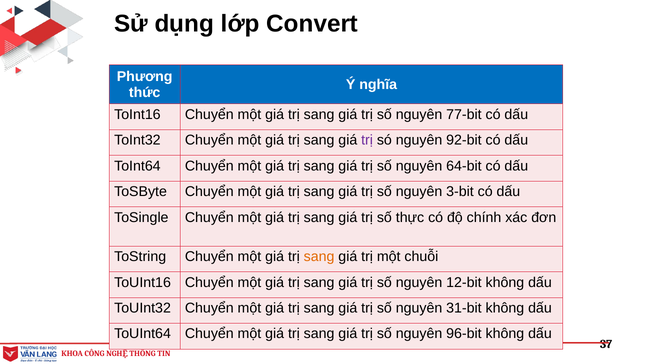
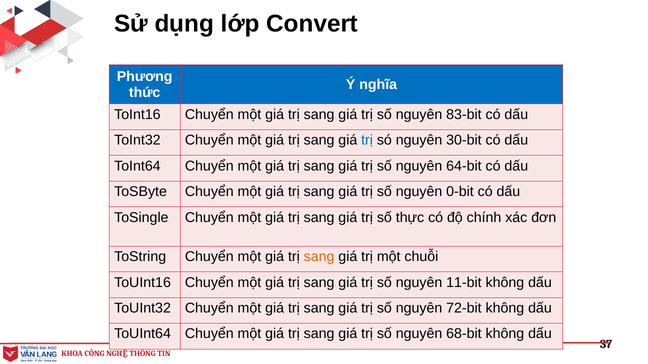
77-bit: 77-bit -> 83-bit (464, 115)
trị colour: purple -> blue (367, 140)
92-bit: 92-bit -> 30-bit (464, 140)
3-bit: 3-bit -> 0-bit (460, 192)
12-bit: 12-bit -> 11-bit (464, 283)
31-bit: 31-bit -> 72-bit (464, 309)
96-bit: 96-bit -> 68-bit (464, 334)
